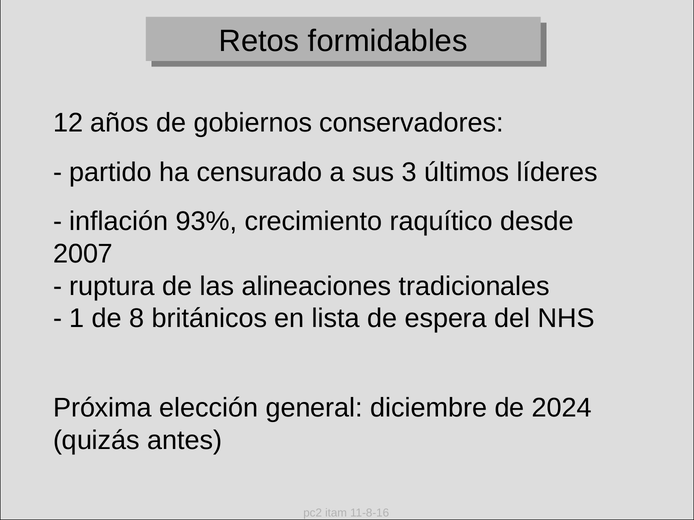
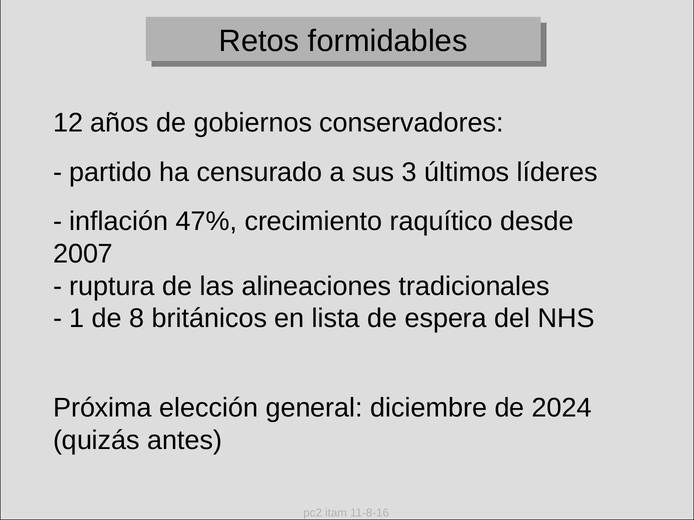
93%: 93% -> 47% (206, 222)
